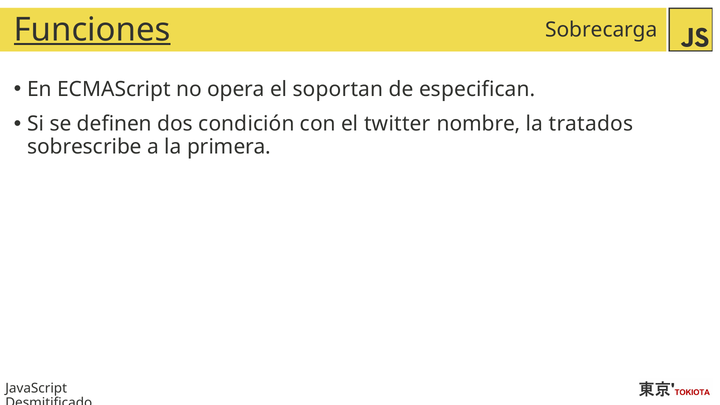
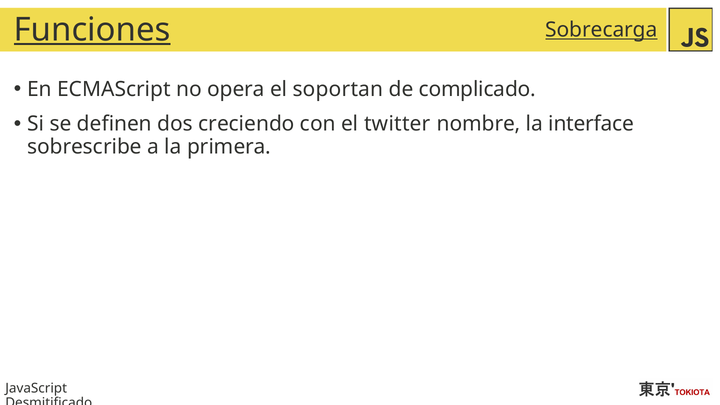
Sobrecarga underline: none -> present (601, 30)
especifican: especifican -> complicado (477, 89)
condición: condición -> creciendo (247, 124)
tratados: tratados -> interface (591, 124)
